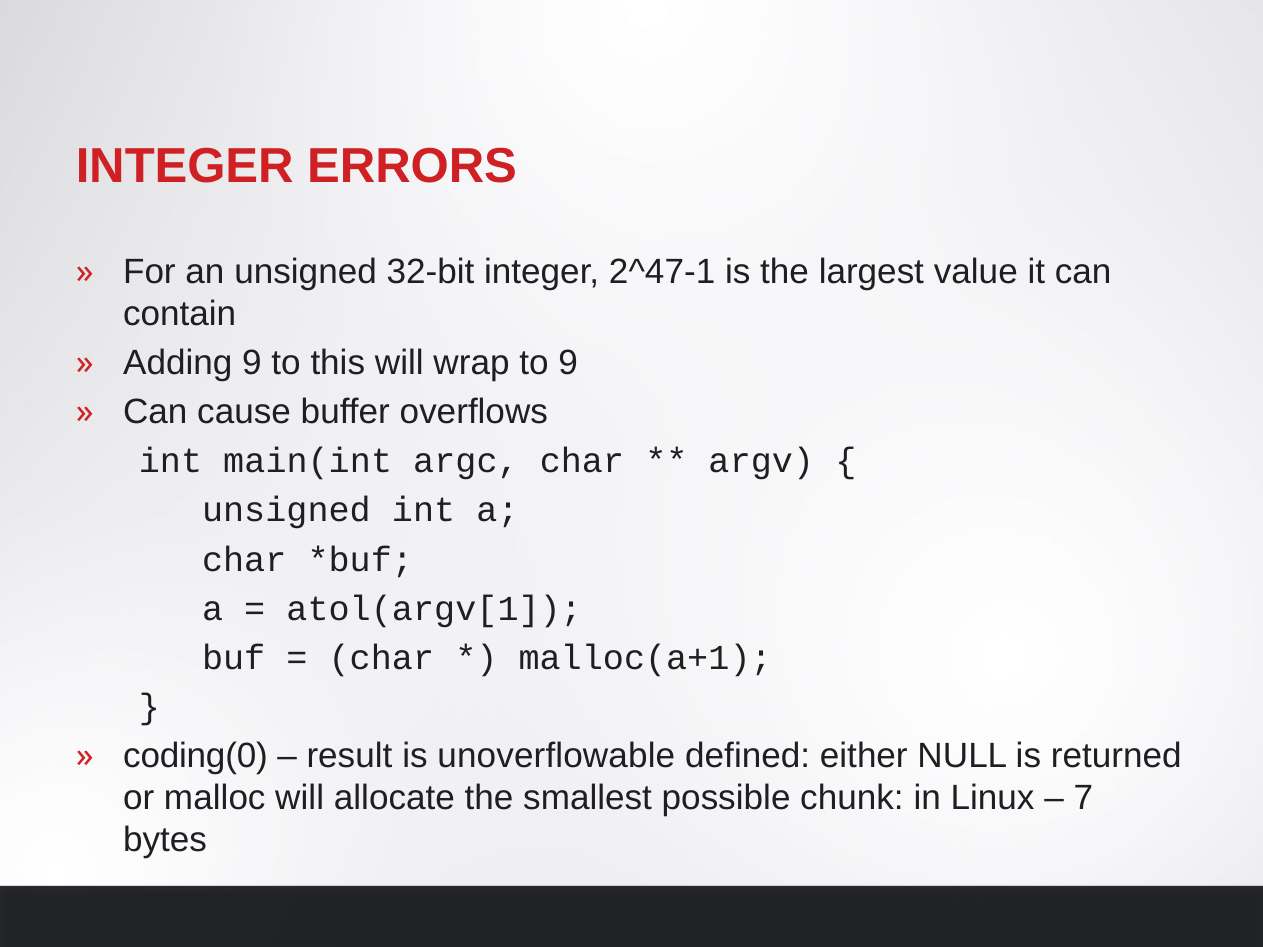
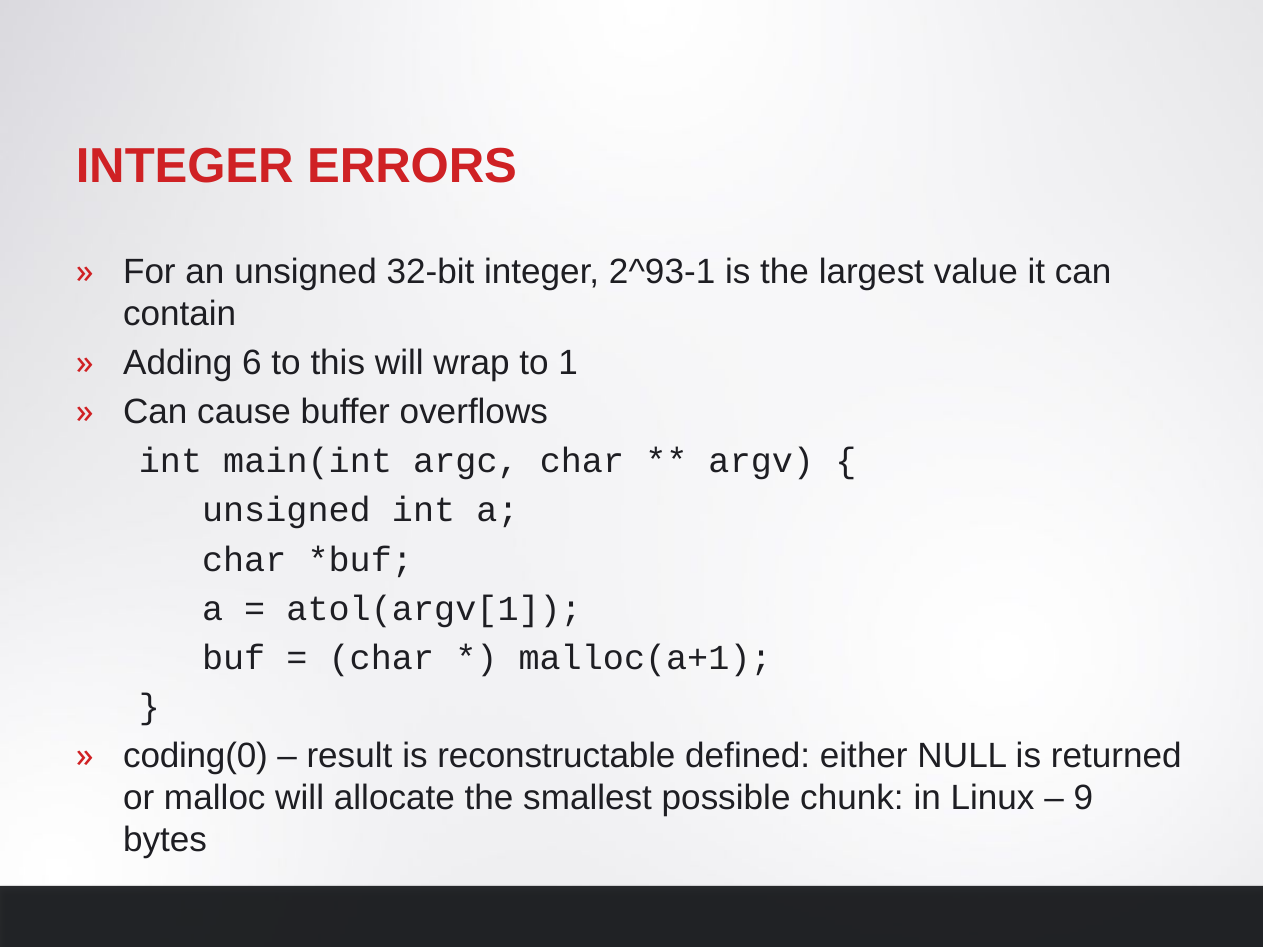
2^47-1: 2^47-1 -> 2^93-1 (662, 272)
Adding 9: 9 -> 6 (252, 363)
to 9: 9 -> 1 (568, 363)
unoverflowable: unoverflowable -> reconstructable (556, 756)
7: 7 -> 9 (1083, 798)
